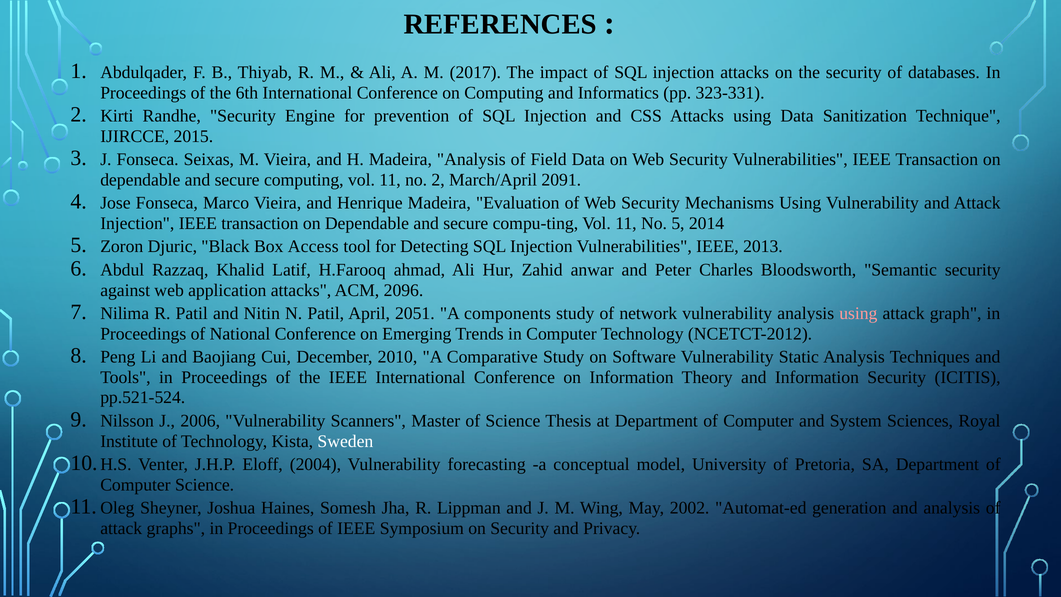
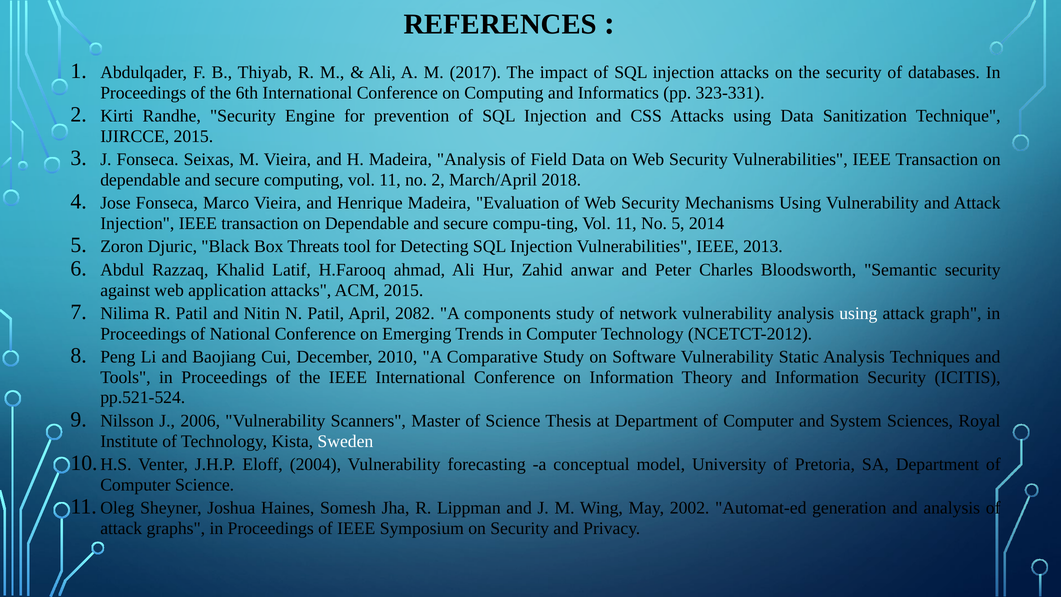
2091: 2091 -> 2018 (561, 180)
Access: Access -> Threats (313, 247)
ACM 2096: 2096 -> 2015 (404, 290)
2051: 2051 -> 2082 (415, 313)
using colour: pink -> white (858, 313)
